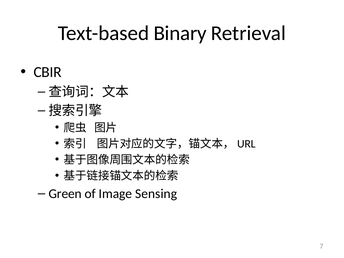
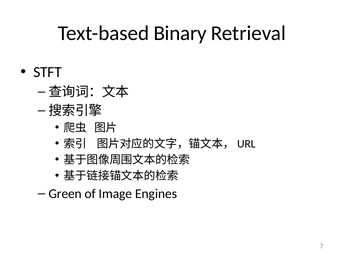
CBIR: CBIR -> STFT (48, 72)
Sensing: Sensing -> Engines (156, 194)
